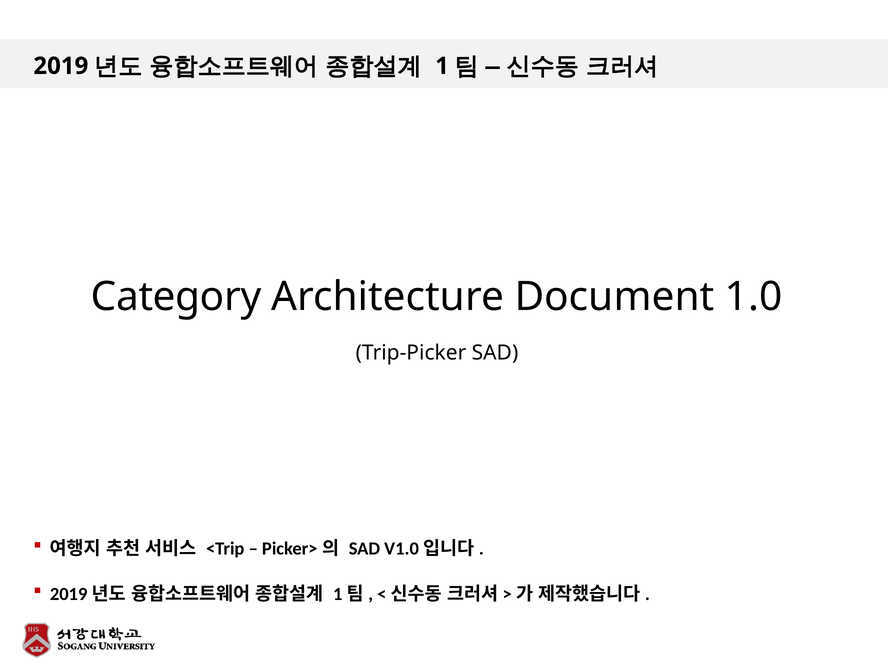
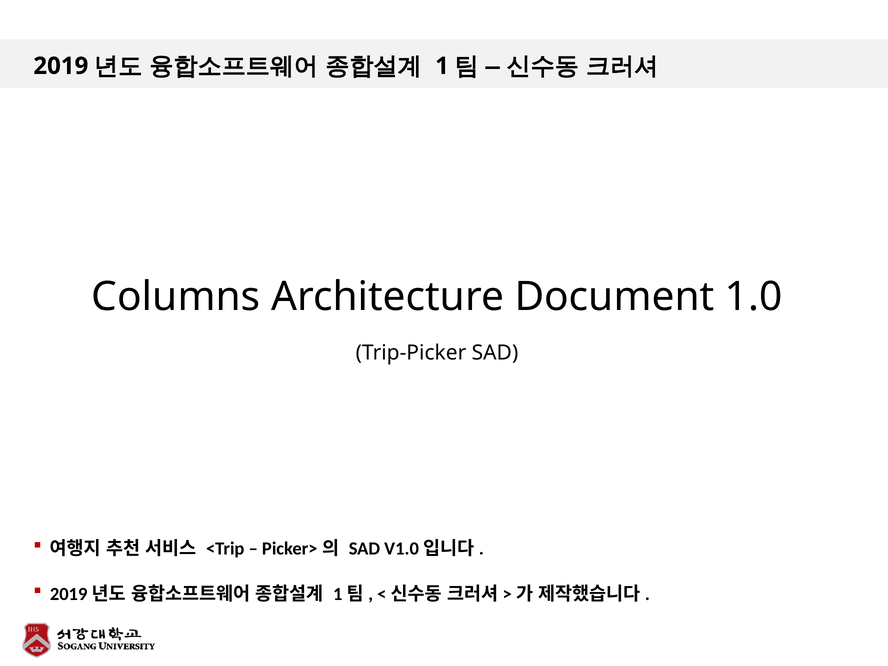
Category: Category -> Columns (176, 297)
